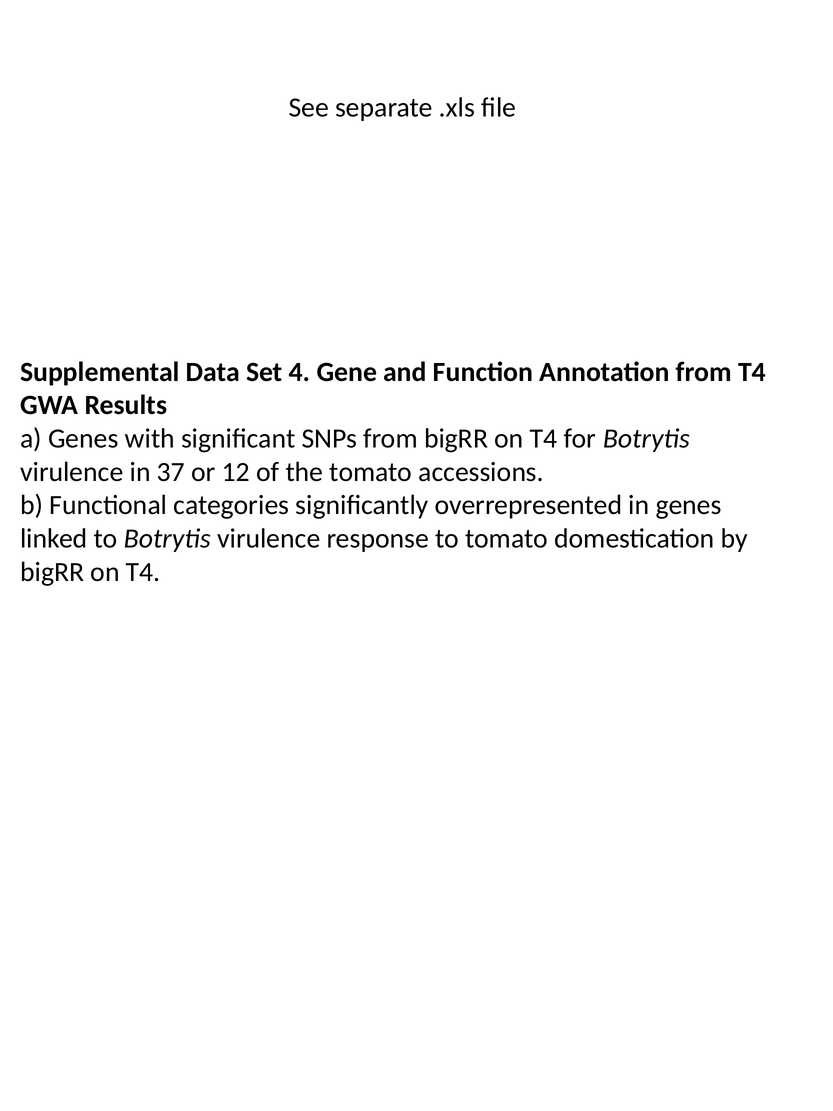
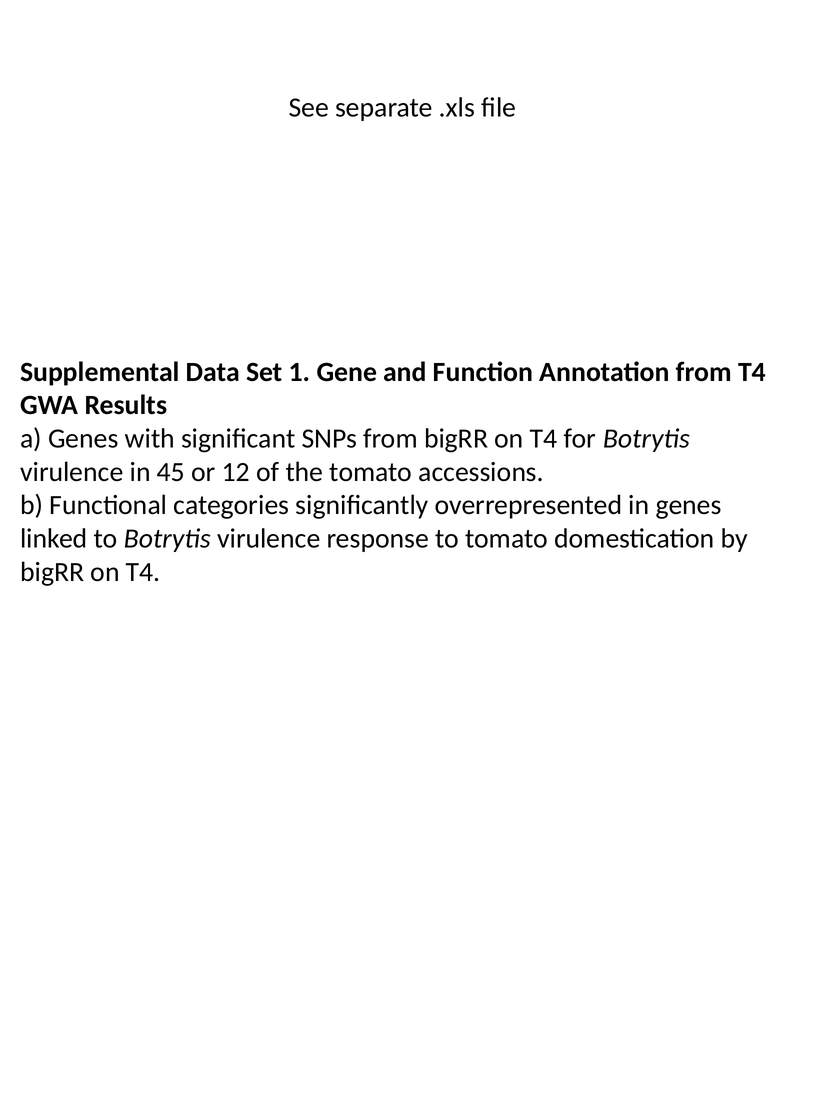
4: 4 -> 1 (300, 372)
37: 37 -> 45 (171, 472)
